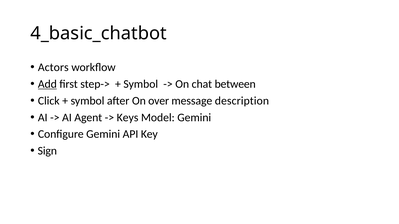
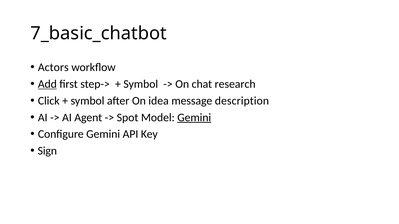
4_basic_chatbot: 4_basic_chatbot -> 7_basic_chatbot (99, 34)
between: between -> research (235, 84)
over: over -> idea (159, 101)
Keys: Keys -> Spot (128, 118)
Gemini underline: none -> present (194, 118)
